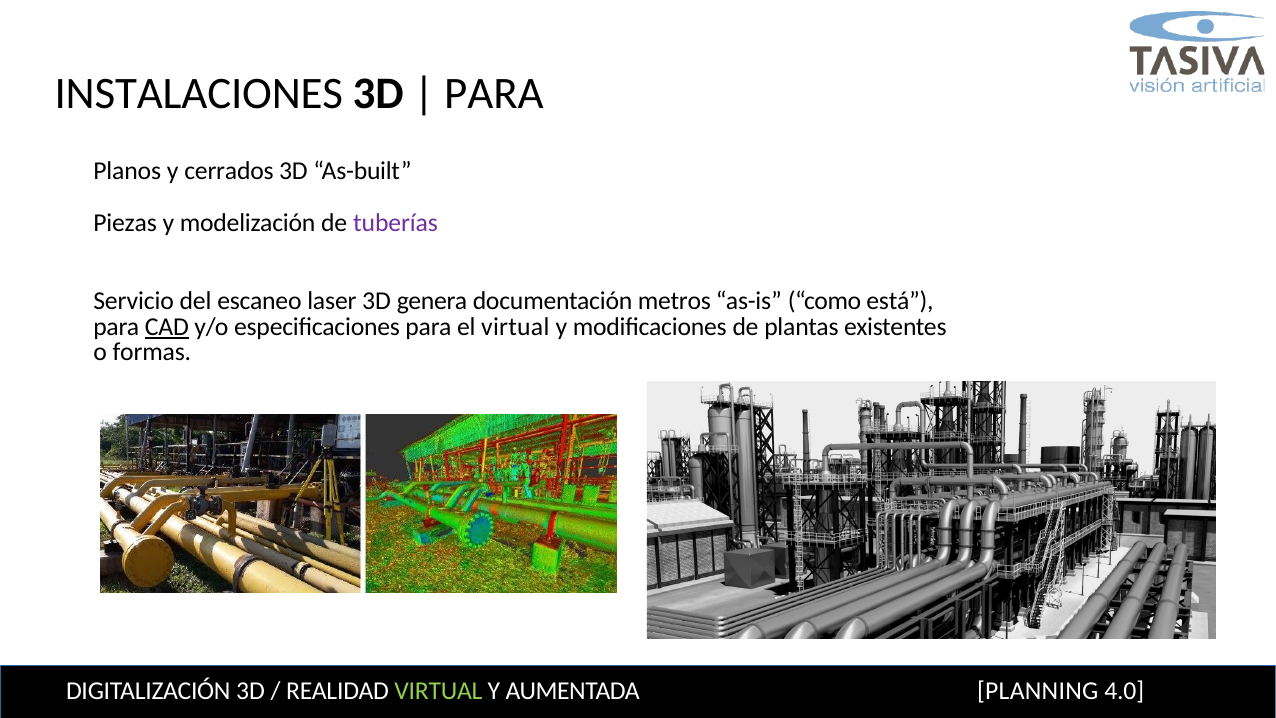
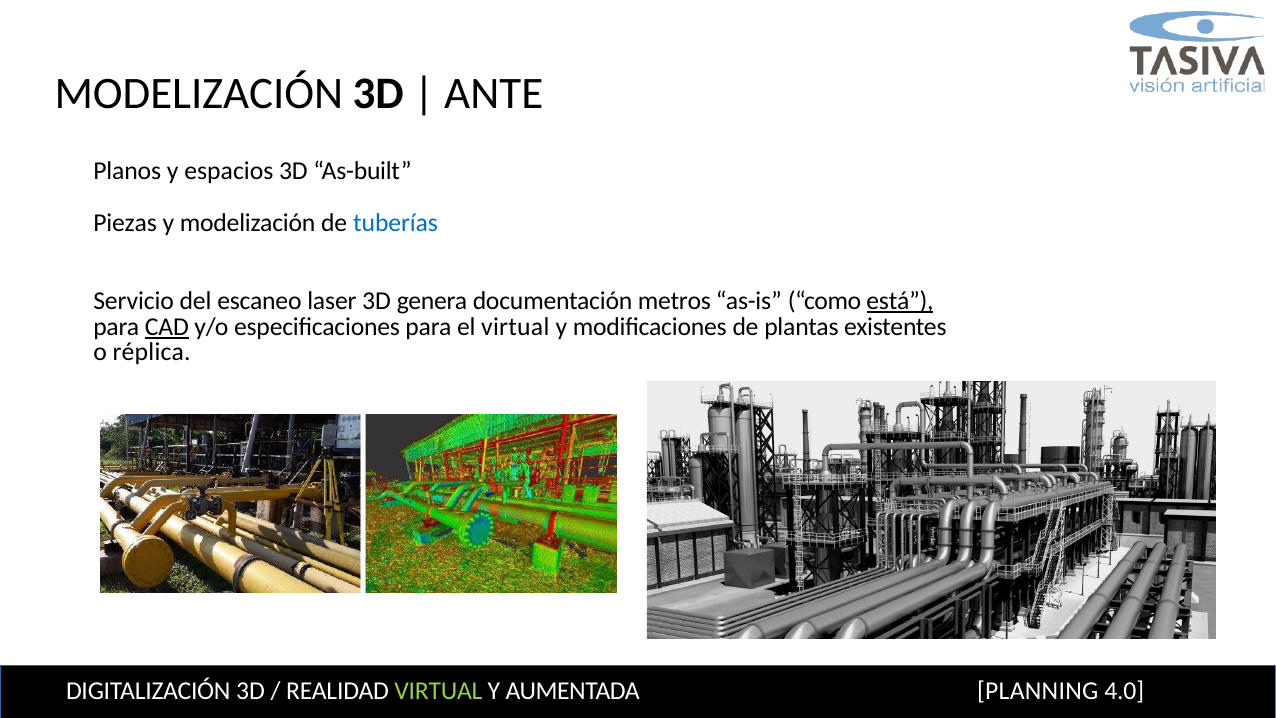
INSTALACIONES: INSTALACIONES -> MODELIZACIÓN (199, 94)
PARA: PARA -> ANTE (494, 94)
cerrados: cerrados -> espacios (229, 171)
tuberías colour: purple -> blue (396, 223)
está underline: none -> present (900, 301)
formas: formas -> réplica (152, 352)
